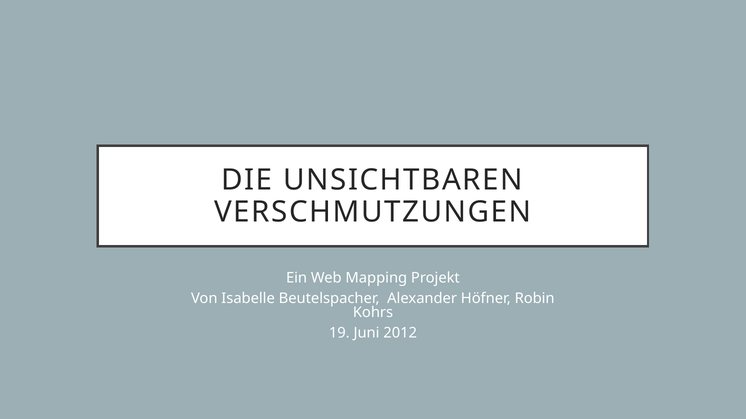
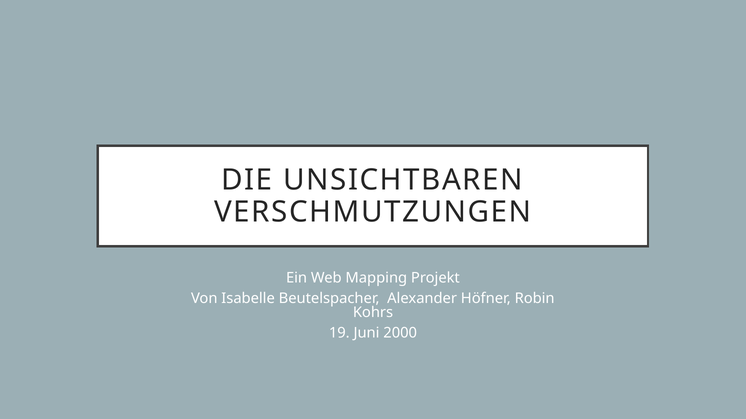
2012: 2012 -> 2000 (400, 333)
